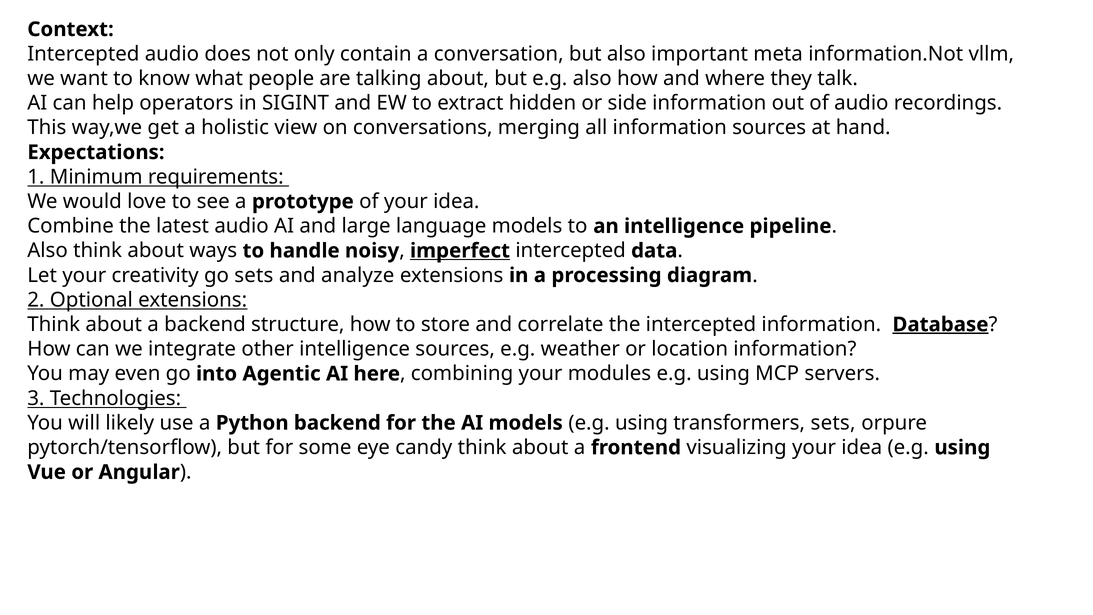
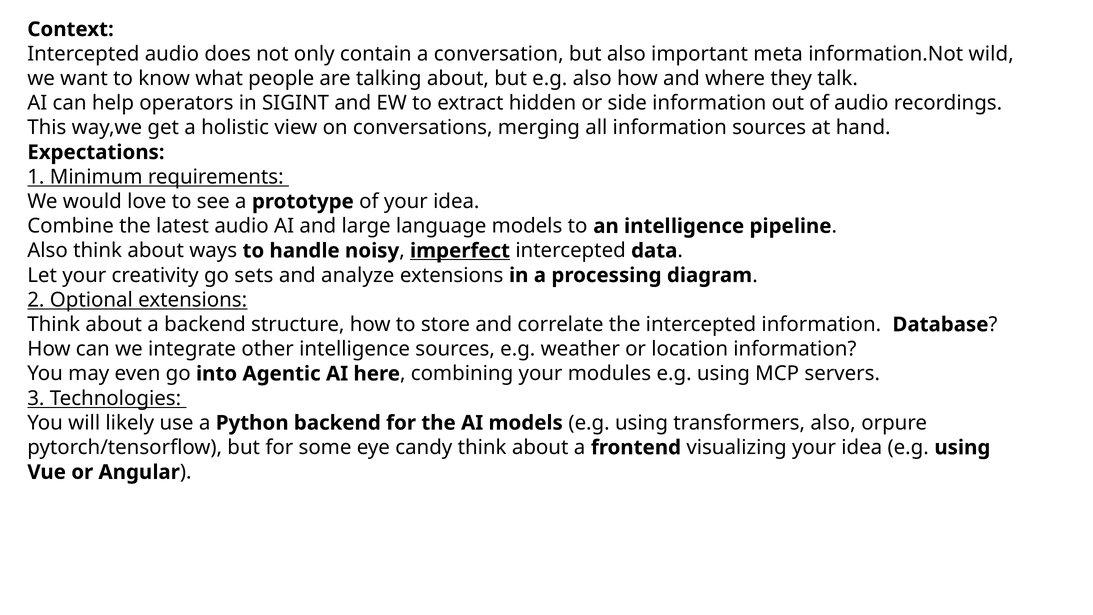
vllm: vllm -> wild (991, 54)
Database underline: present -> none (940, 324)
transformers sets: sets -> also (833, 423)
